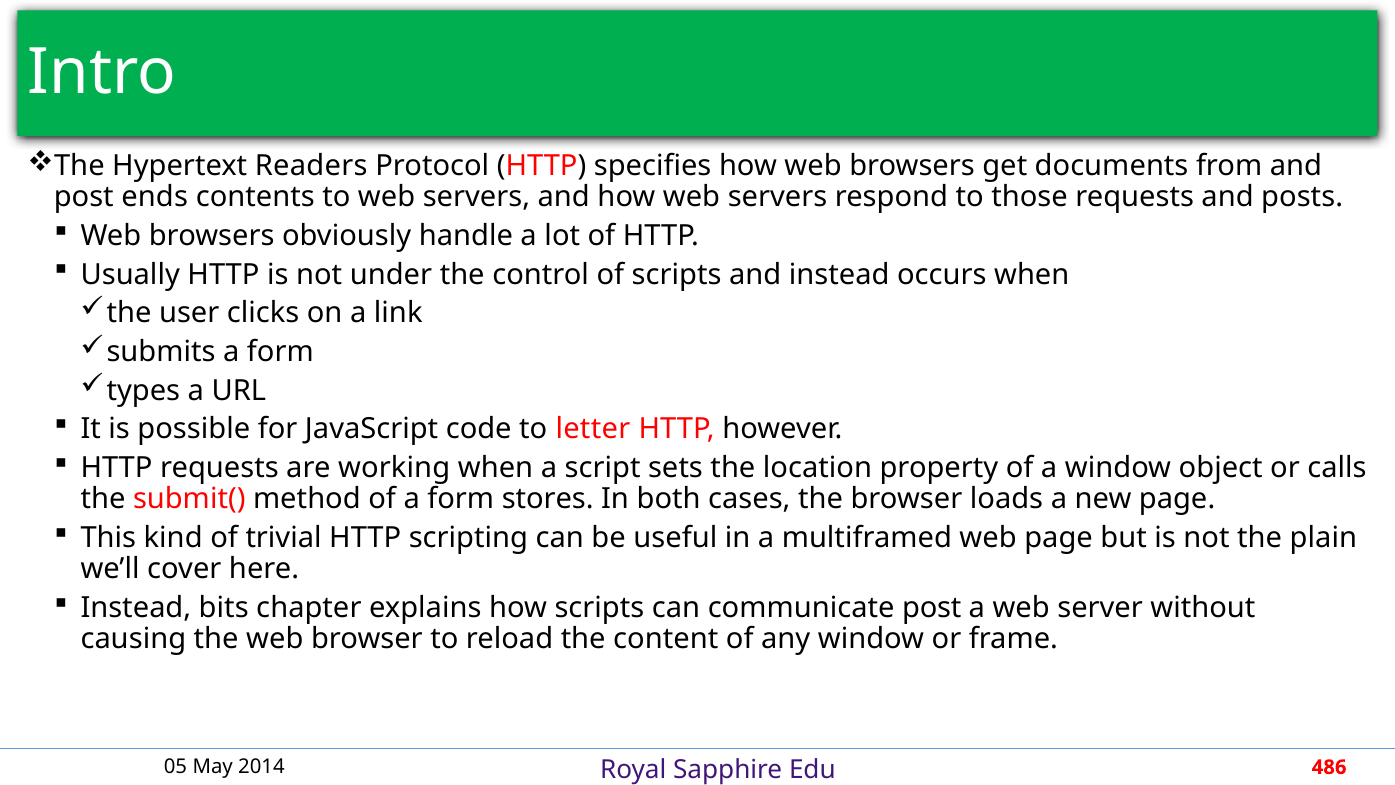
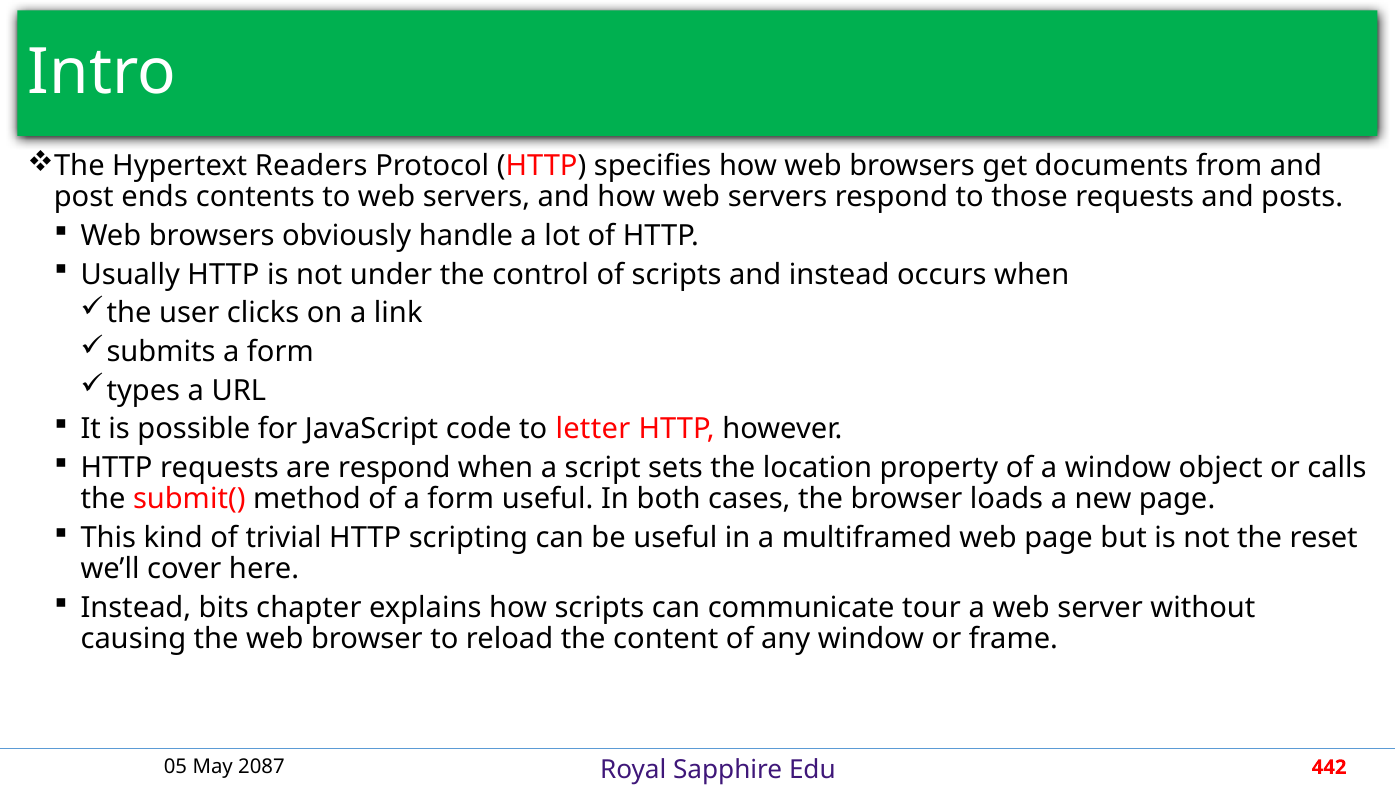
are working: working -> respond (394, 468)
form stores: stores -> useful (548, 499)
plain: plain -> reset (1324, 538)
communicate post: post -> tour (931, 608)
2014: 2014 -> 2087 (261, 767)
486: 486 -> 442 (1329, 767)
